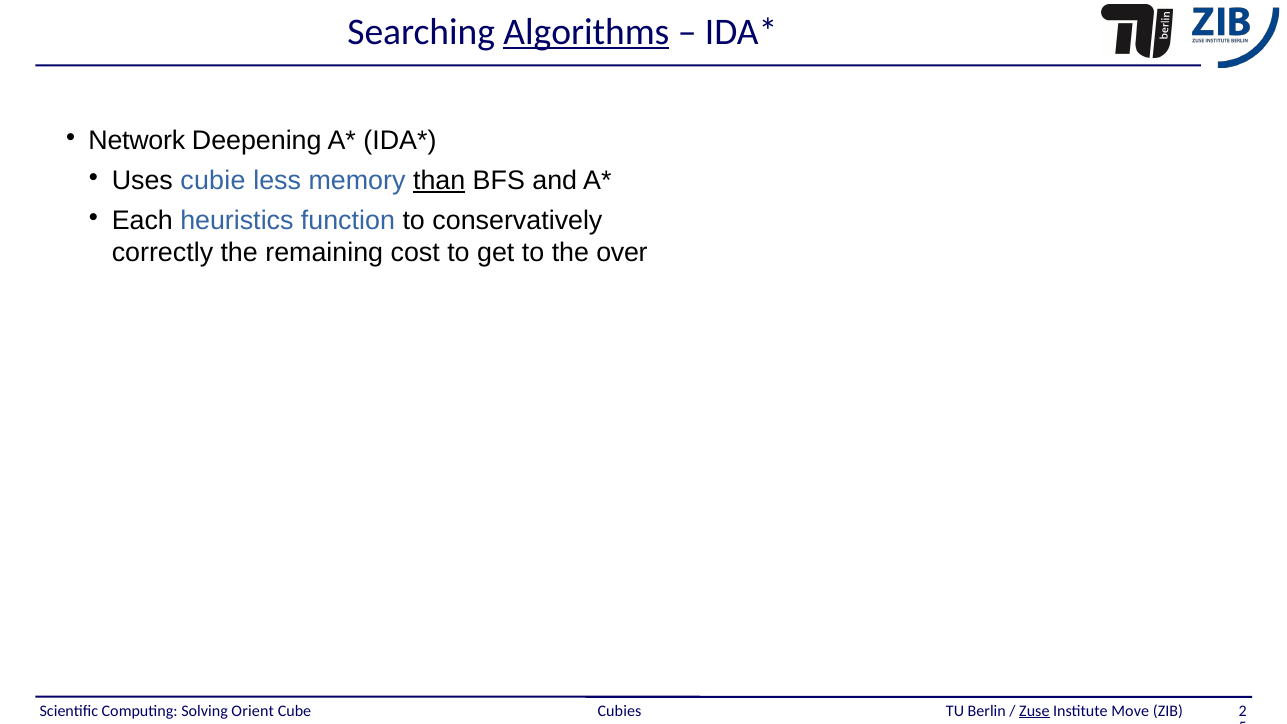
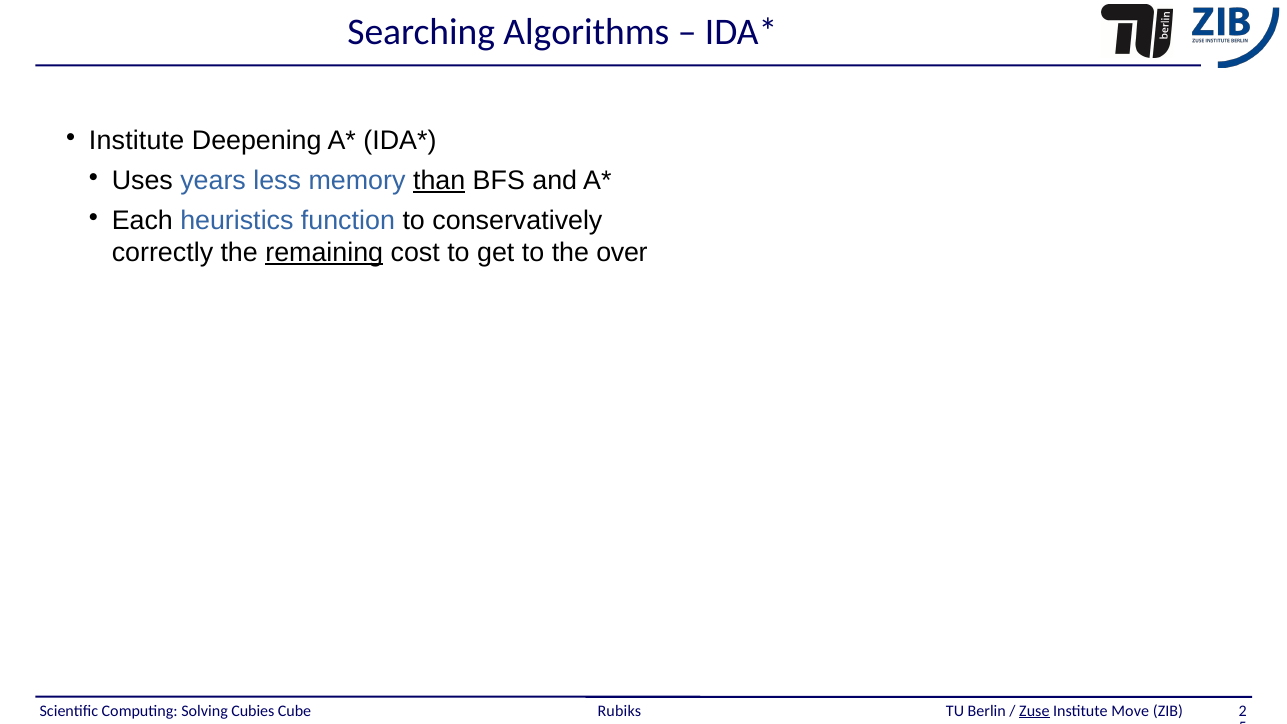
Algorithms underline: present -> none (586, 32)
Network: Network -> Institute (137, 141)
cubie: cubie -> years (213, 181)
remaining underline: none -> present (324, 253)
Orient: Orient -> Cubies (253, 711)
Cubies: Cubies -> Rubiks (619, 711)
